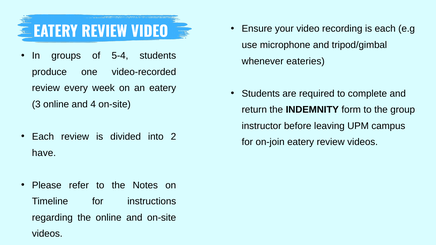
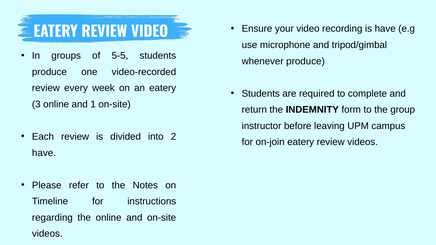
is each: each -> have (385, 29)
5-4: 5-4 -> 5-5 (120, 56)
whenever eateries: eateries -> produce (306, 61)
4: 4 -> 1 (93, 104)
